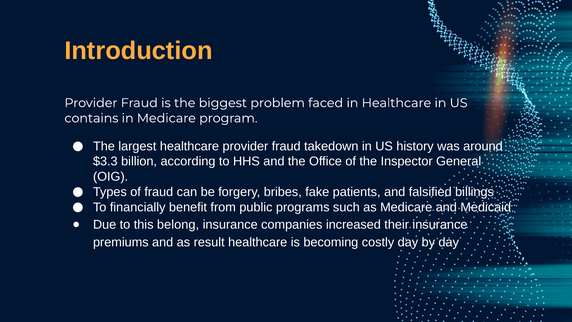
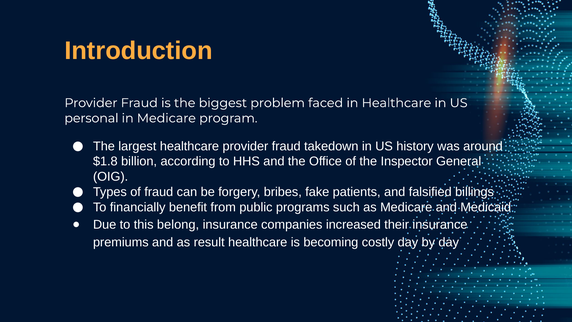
contains: contains -> personal (91, 118)
$3.3: $3.3 -> $1.8 (105, 161)
